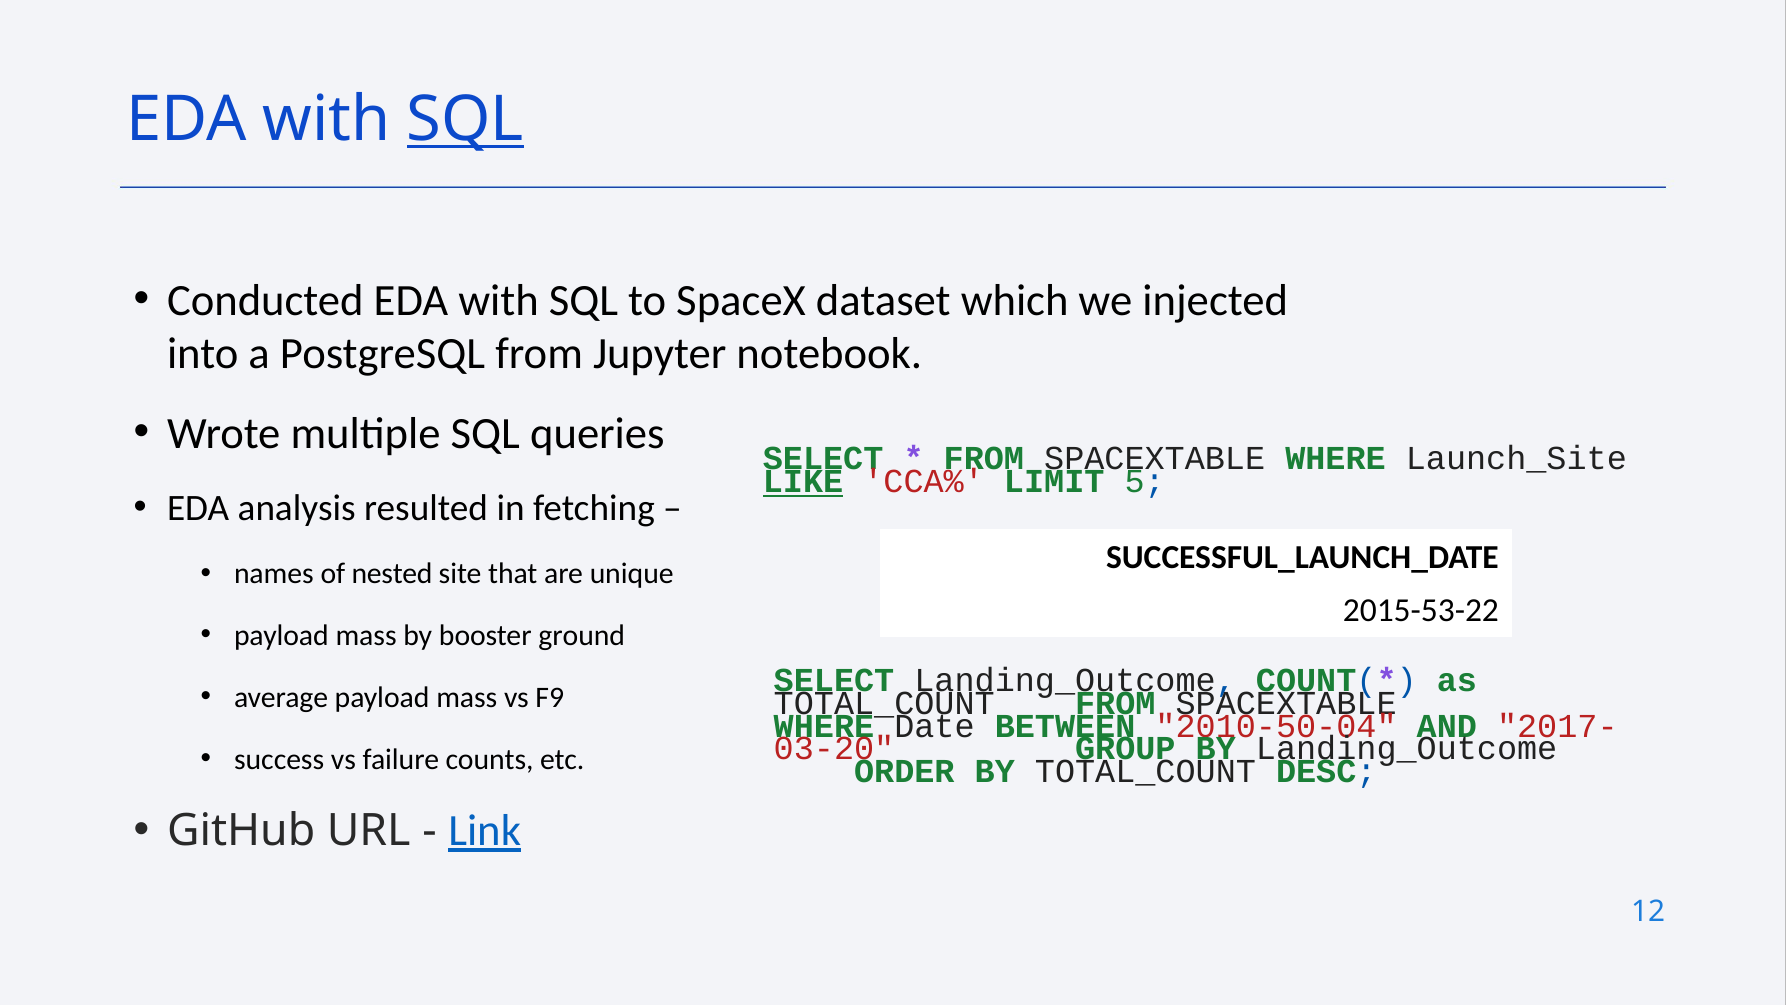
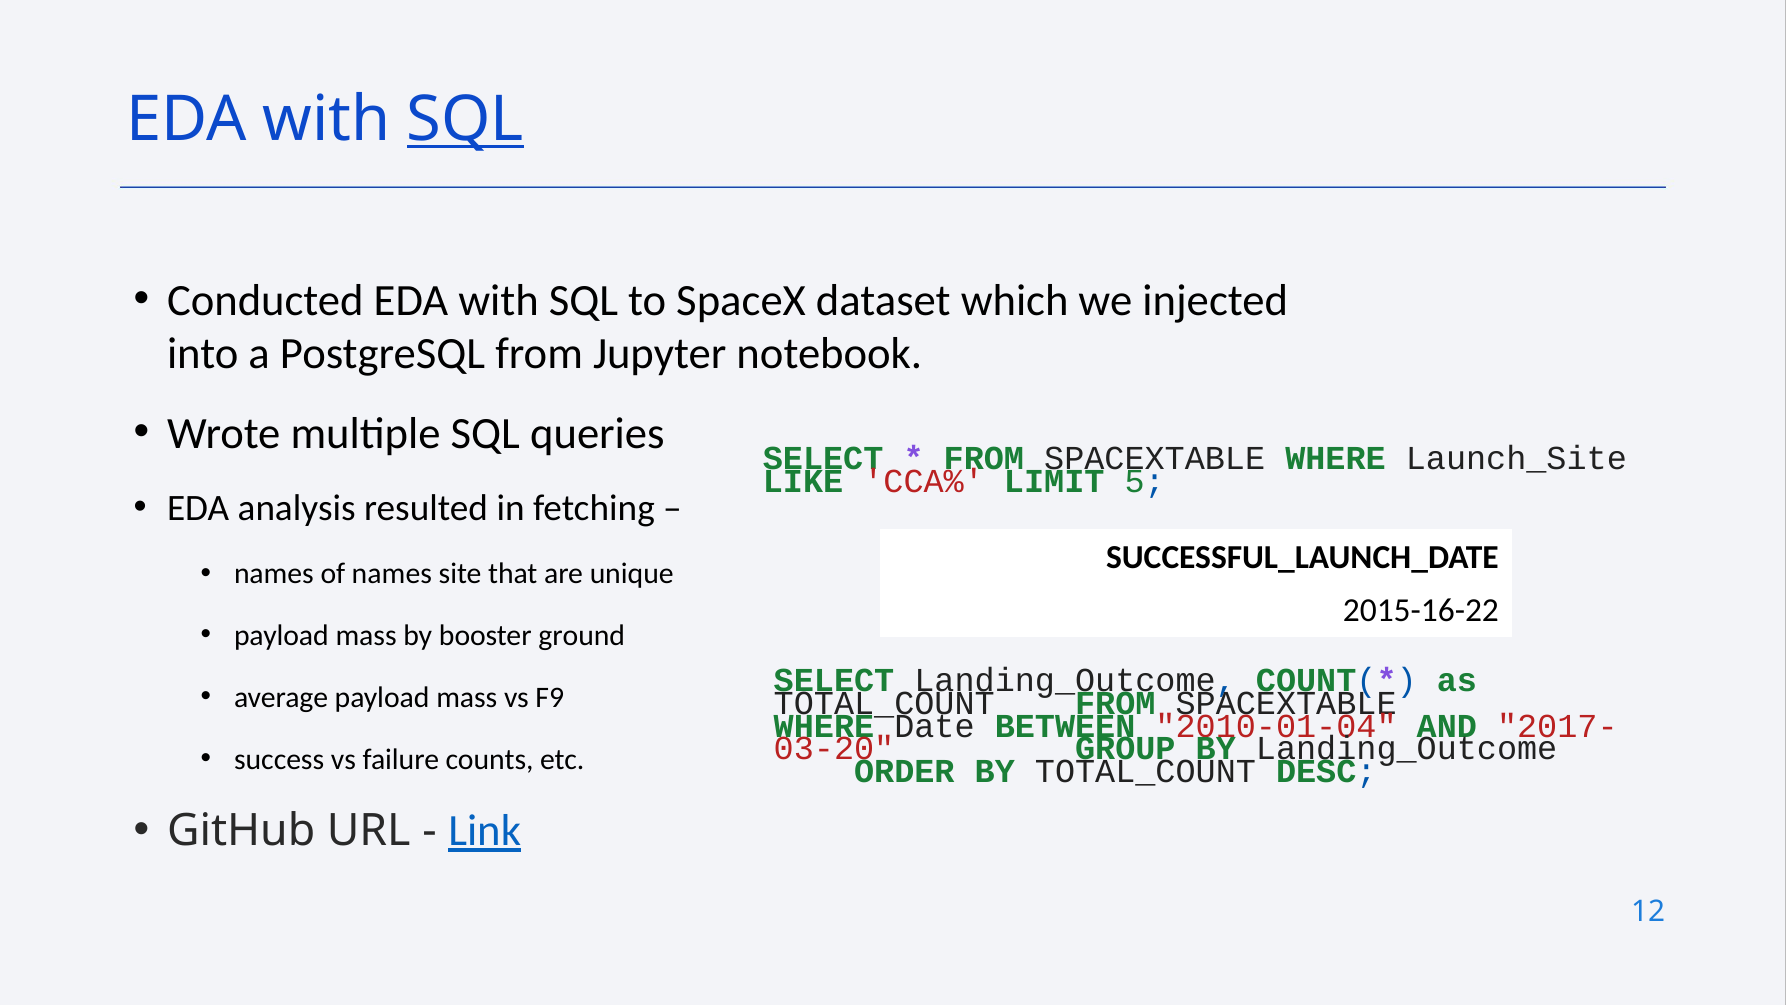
LIKE underline: present -> none (803, 481)
of nested: nested -> names (392, 574)
2015-53-22: 2015-53-22 -> 2015-16-22 (1421, 610)
2010-50-04: 2010-50-04 -> 2010-01-04 (1276, 726)
